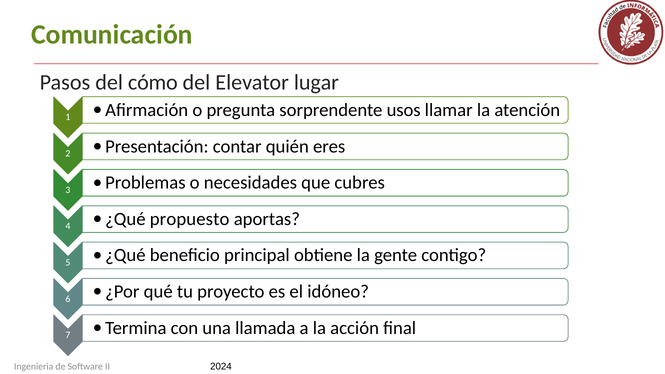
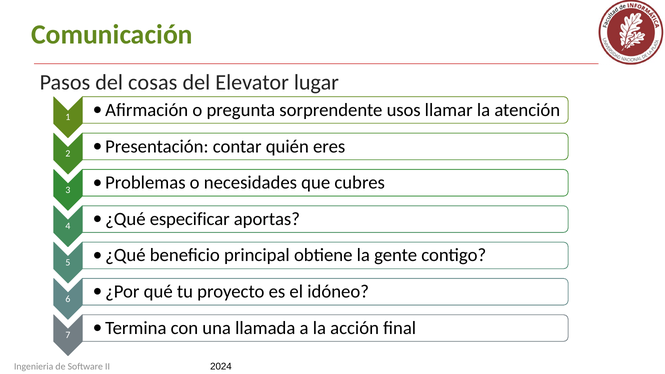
cómo: cómo -> cosas (153, 83)
propuesto: propuesto -> especificar (190, 219)
